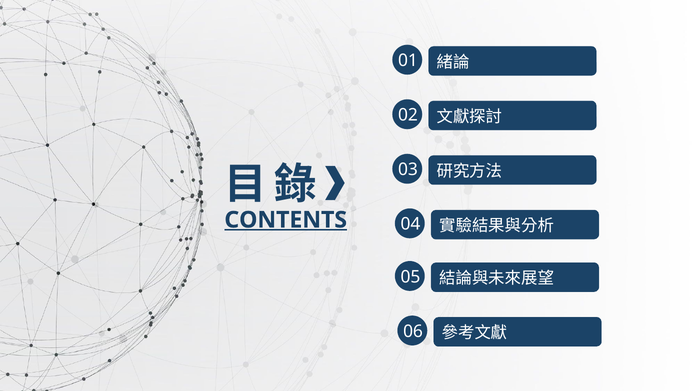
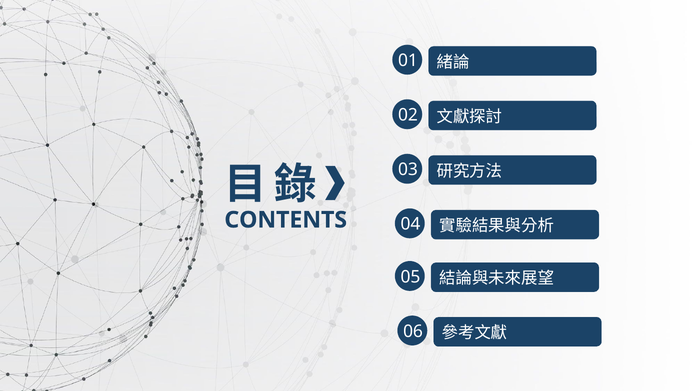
CONTENTS underline: present -> none (286, 220)
